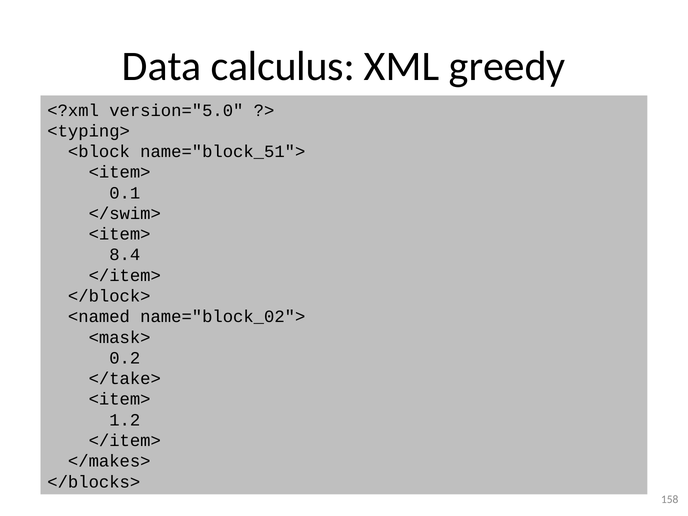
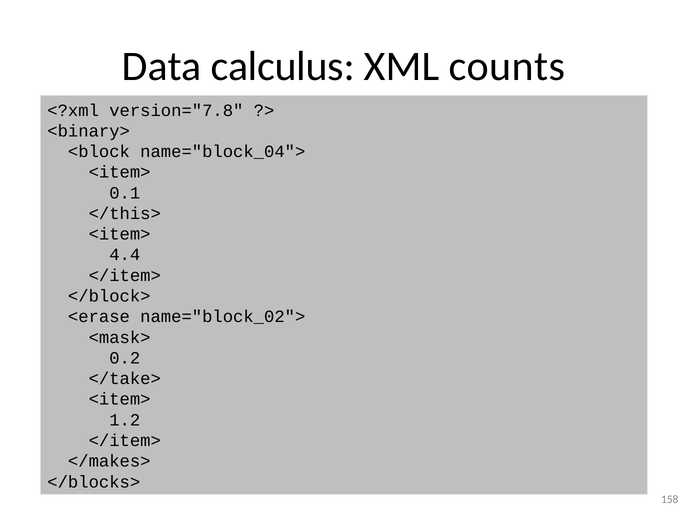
greedy: greedy -> counts (507, 67)
version="5.0: version="5.0 -> version="7.8 (176, 110)
<typing>: <typing> -> <binary> (89, 131)
name="block_51">: name="block_51"> -> name="block_04"> (223, 152)
</swim>: </swim> -> </this> (125, 214)
8.4: 8.4 -> 4.4 (125, 255)
<named: <named -> <erase (99, 317)
